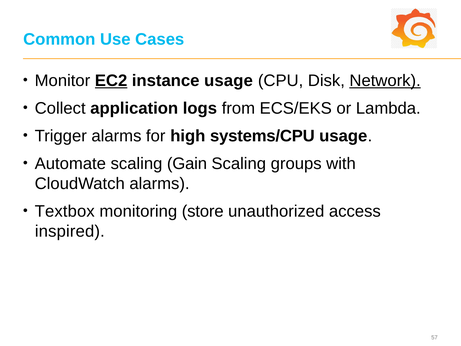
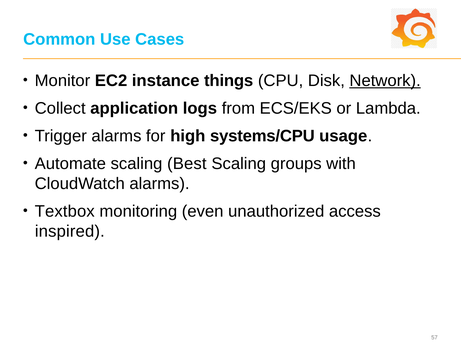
EC2 underline: present -> none (111, 81)
instance usage: usage -> things (229, 81)
Gain: Gain -> Best (187, 164)
store: store -> even (203, 211)
